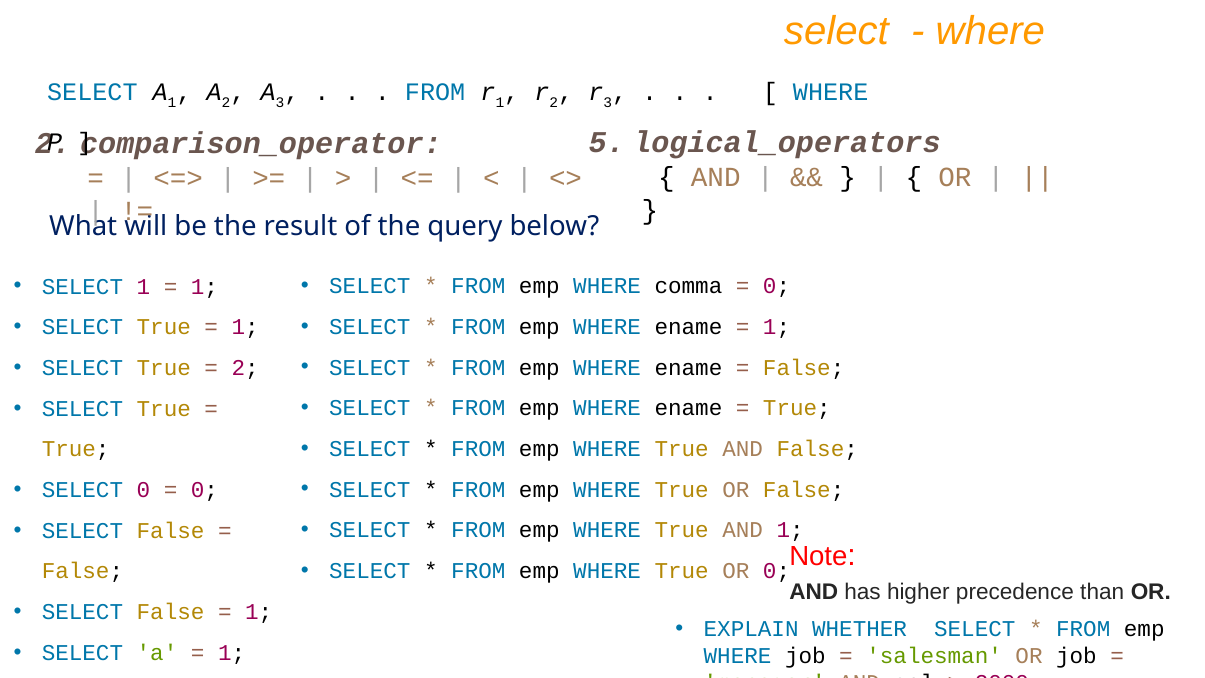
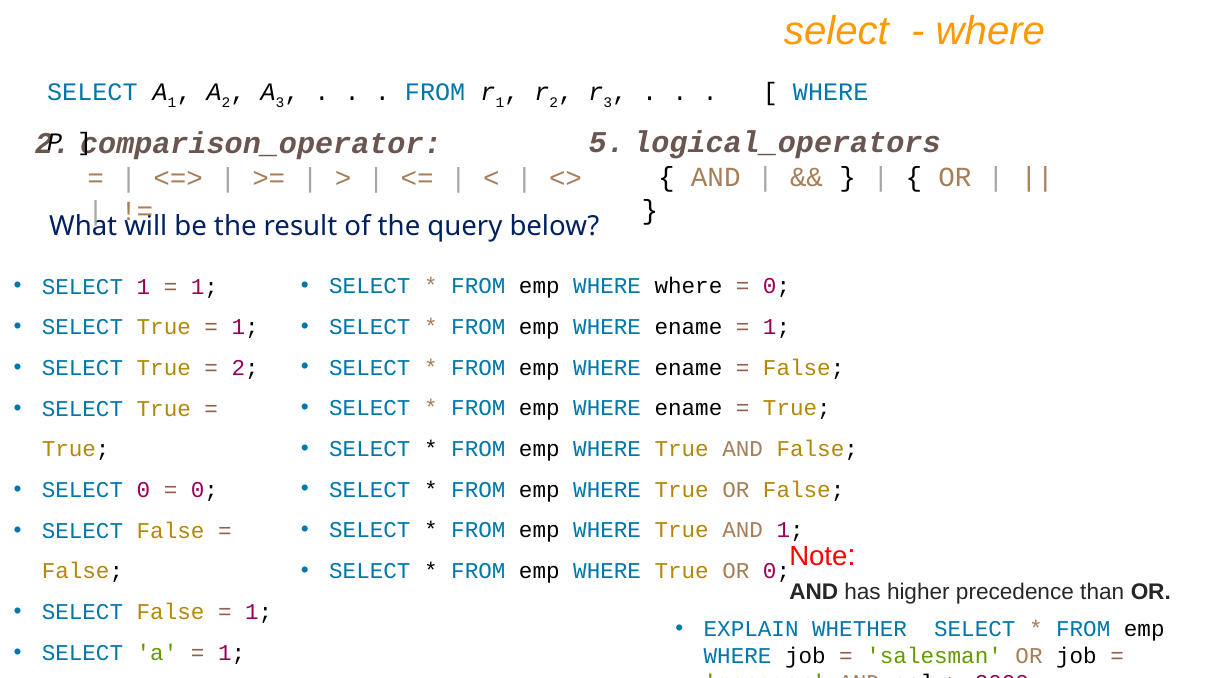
WHERE comma: comma -> where (688, 286)
